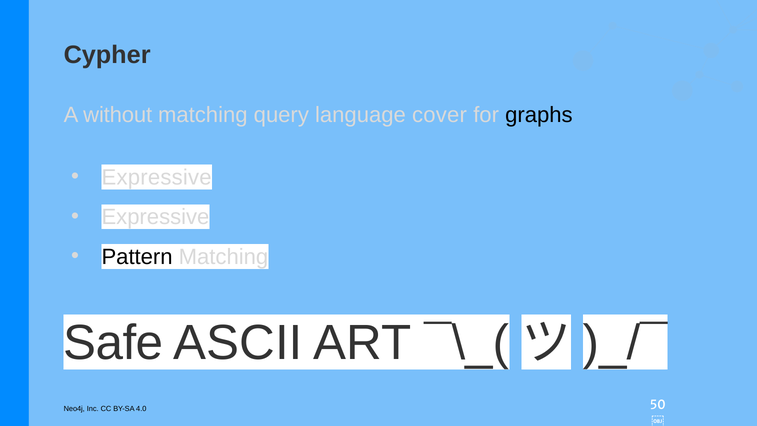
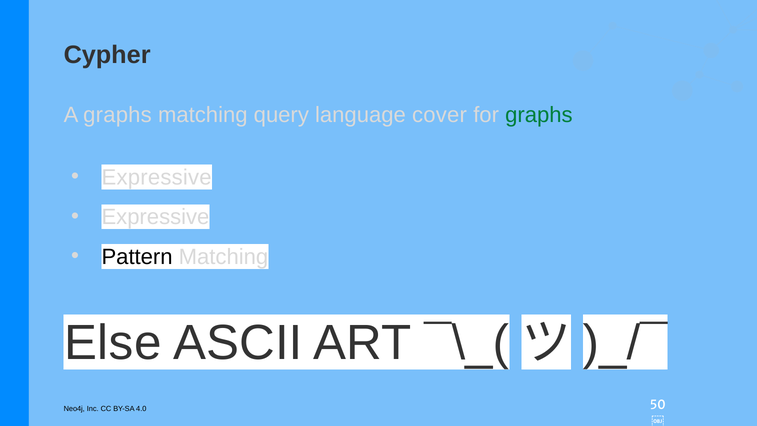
A without: without -> graphs (118, 115)
graphs colour: black -> green (539, 115)
Safe: Safe -> Else (113, 343)
